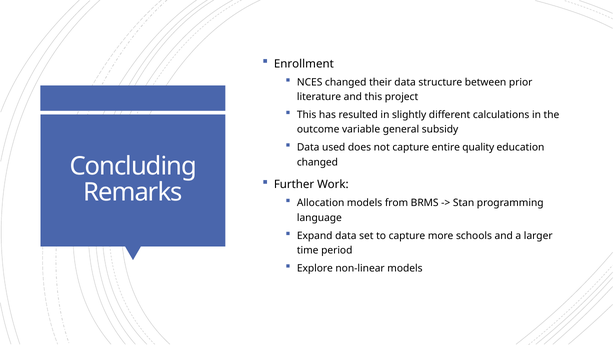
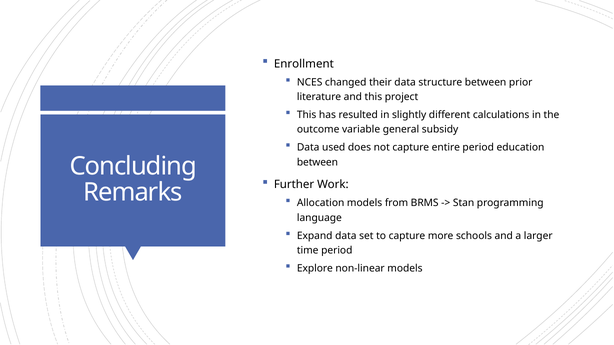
entire quality: quality -> period (478, 148)
changed: changed -> between (317, 162)
